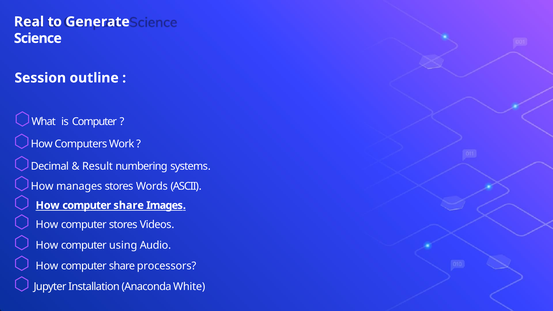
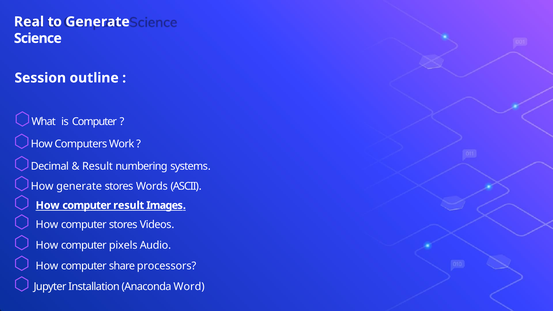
How manages: manages -> generate (79, 186)
share: share -> result (129, 205)
using: using -> pixels (123, 245)
White: White -> Word (189, 287)
